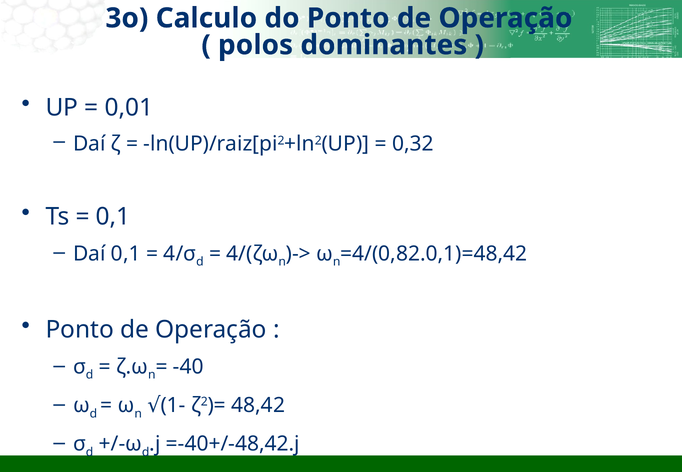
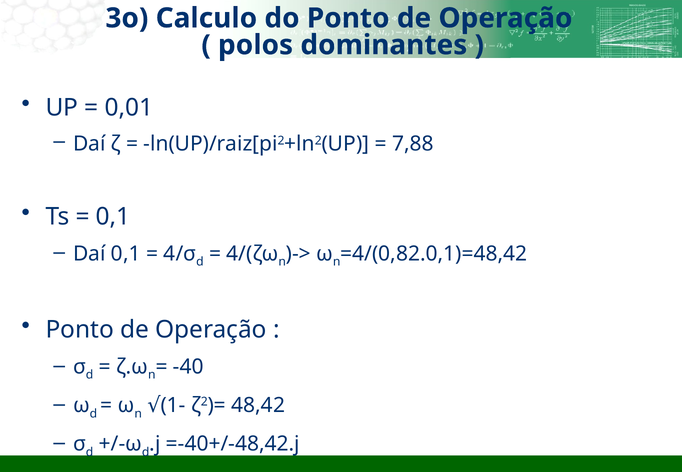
0,32: 0,32 -> 7,88 (413, 144)
